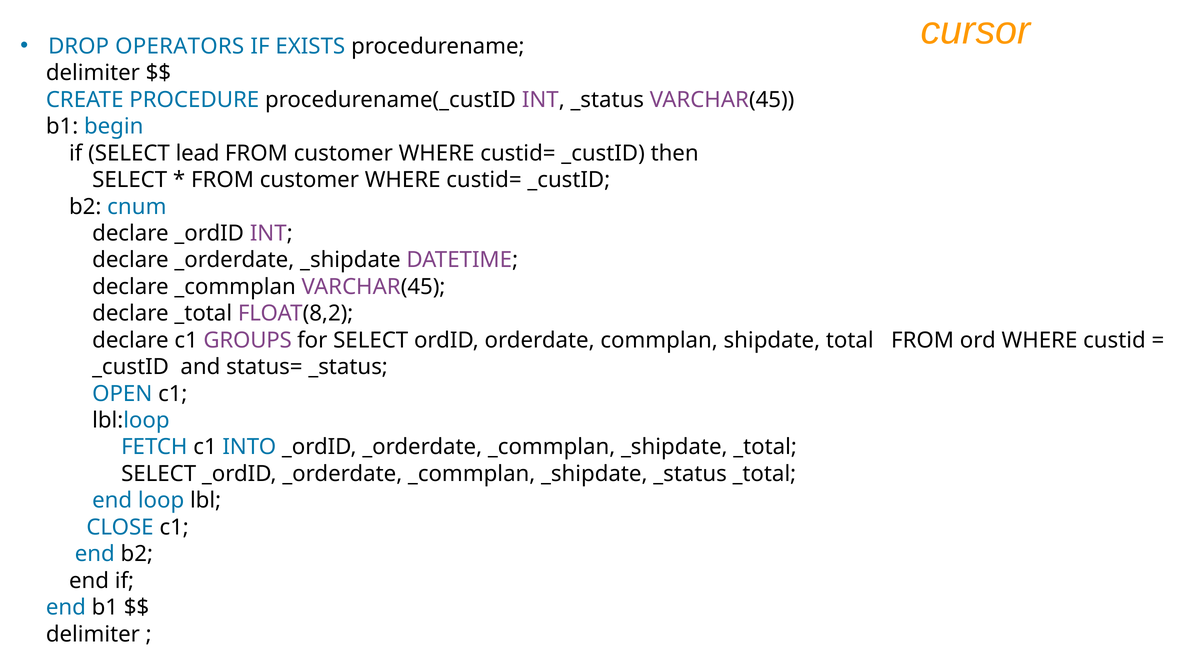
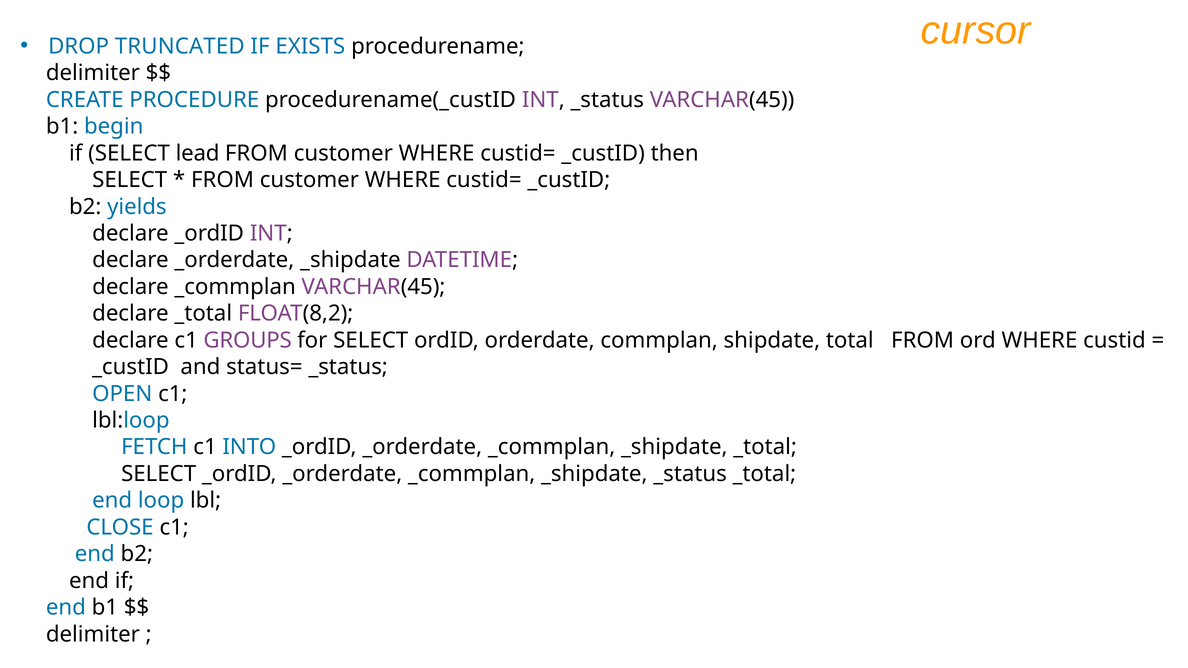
OPERATORS: OPERATORS -> TRUNCATED (180, 46)
cnum: cnum -> yields (137, 207)
